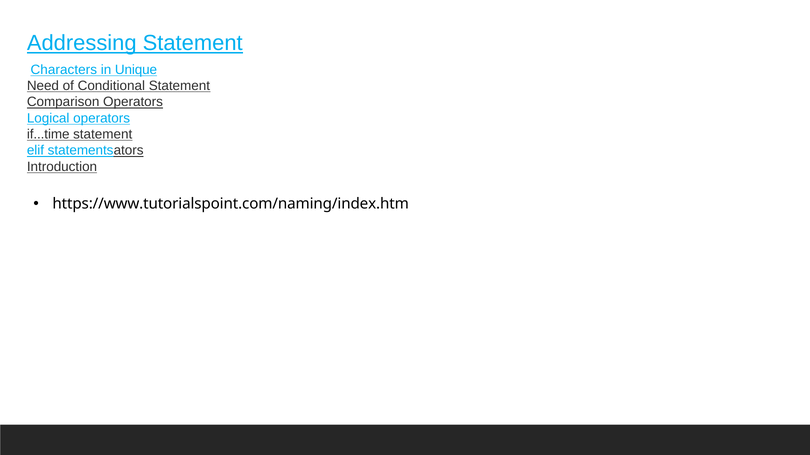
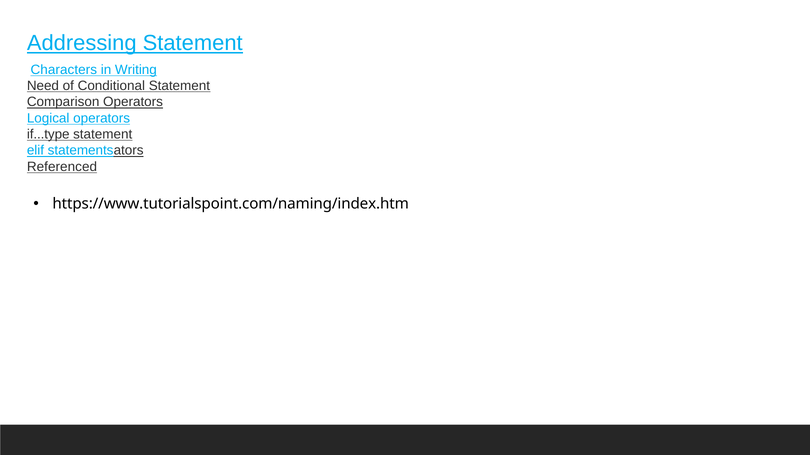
Unique: Unique -> Writing (136, 70)
if...time: if...time -> if...type (48, 135)
Introduction: Introduction -> Referenced (62, 167)
